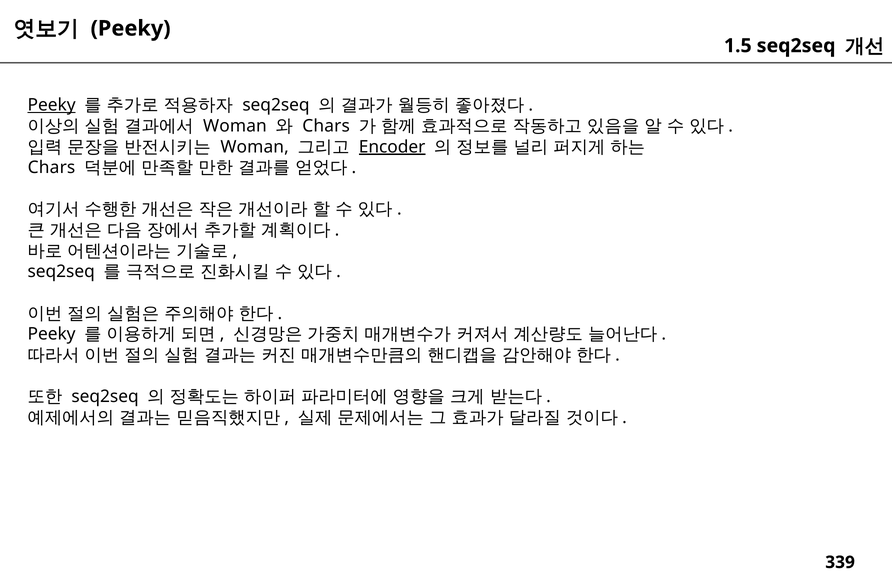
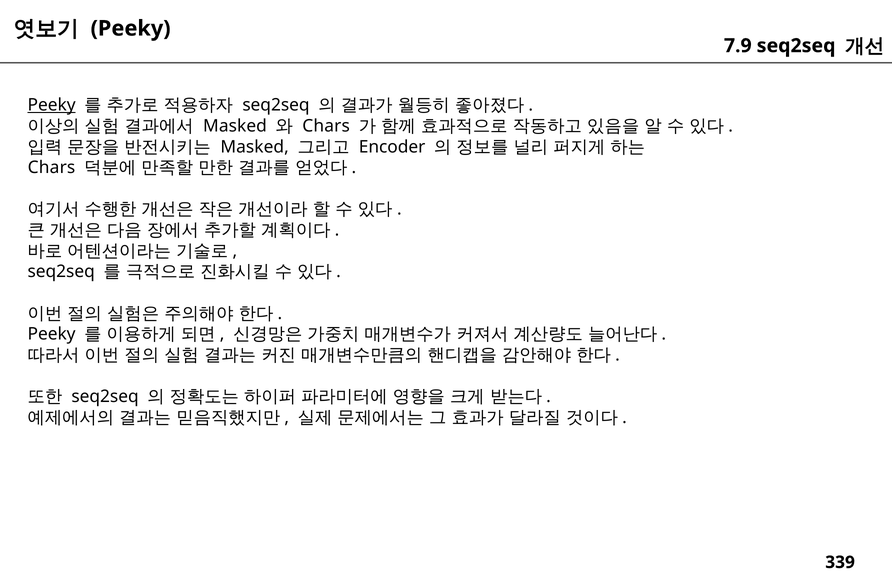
1.5: 1.5 -> 7.9 (738, 46)
Woman: Woman -> Masked (235, 126)
Woman: Woman -> Masked (255, 147)
Encoder underline: present -> none (392, 147)
